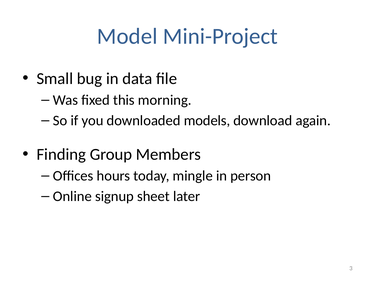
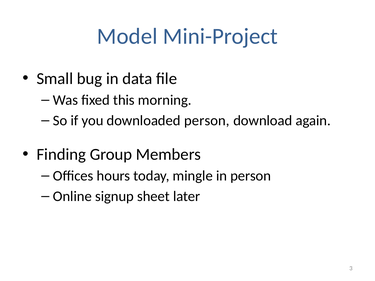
downloaded models: models -> person (207, 121)
